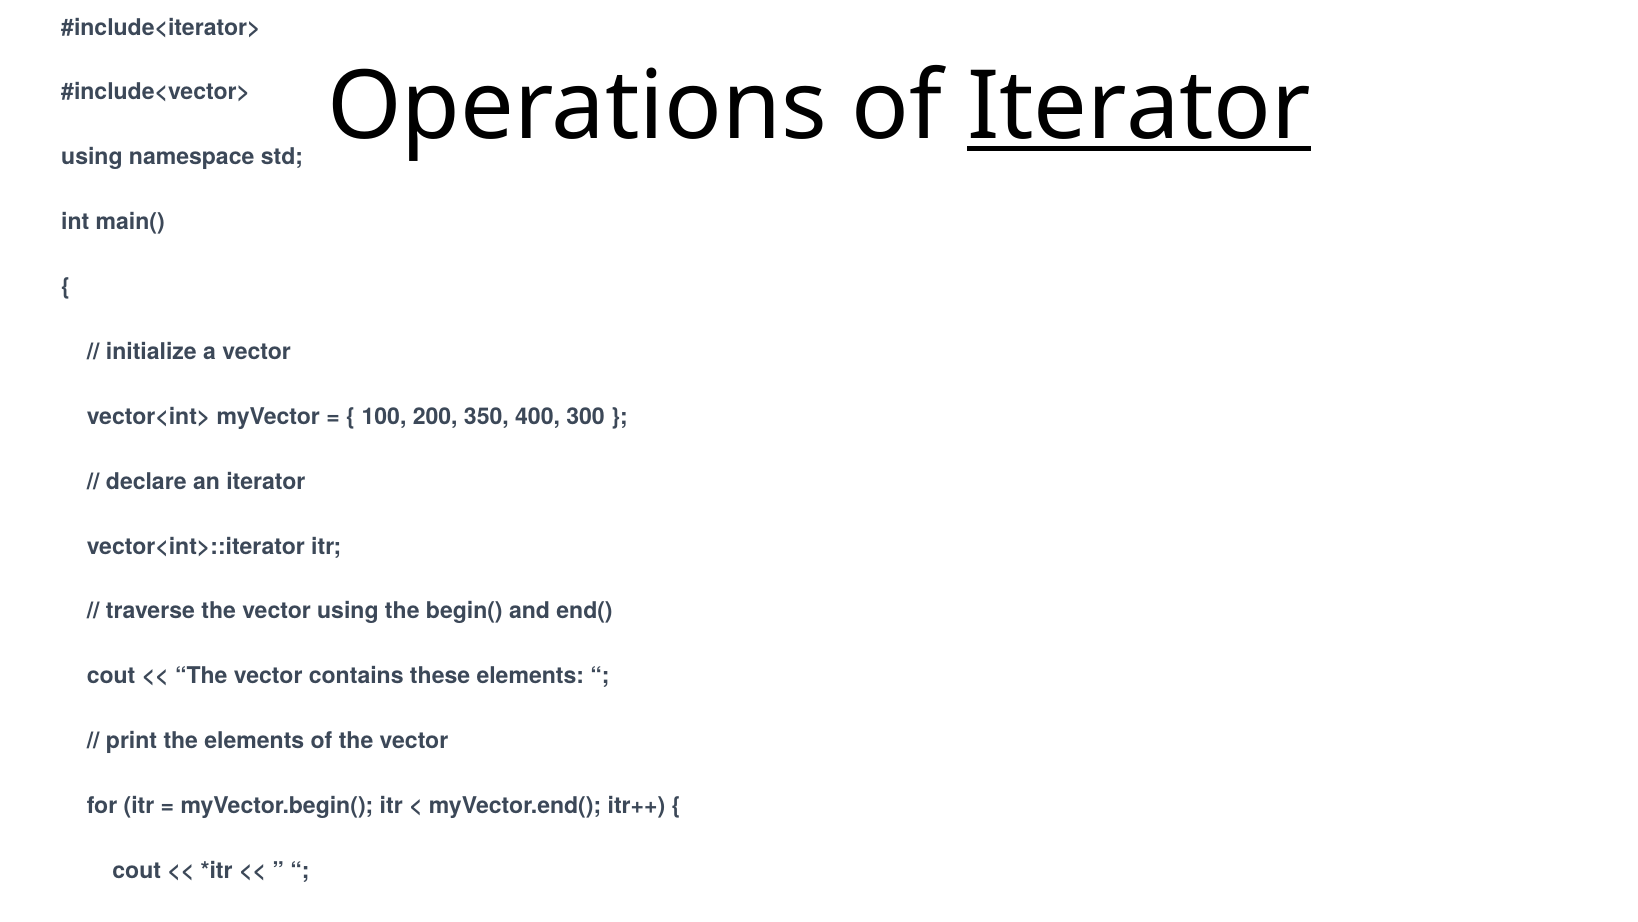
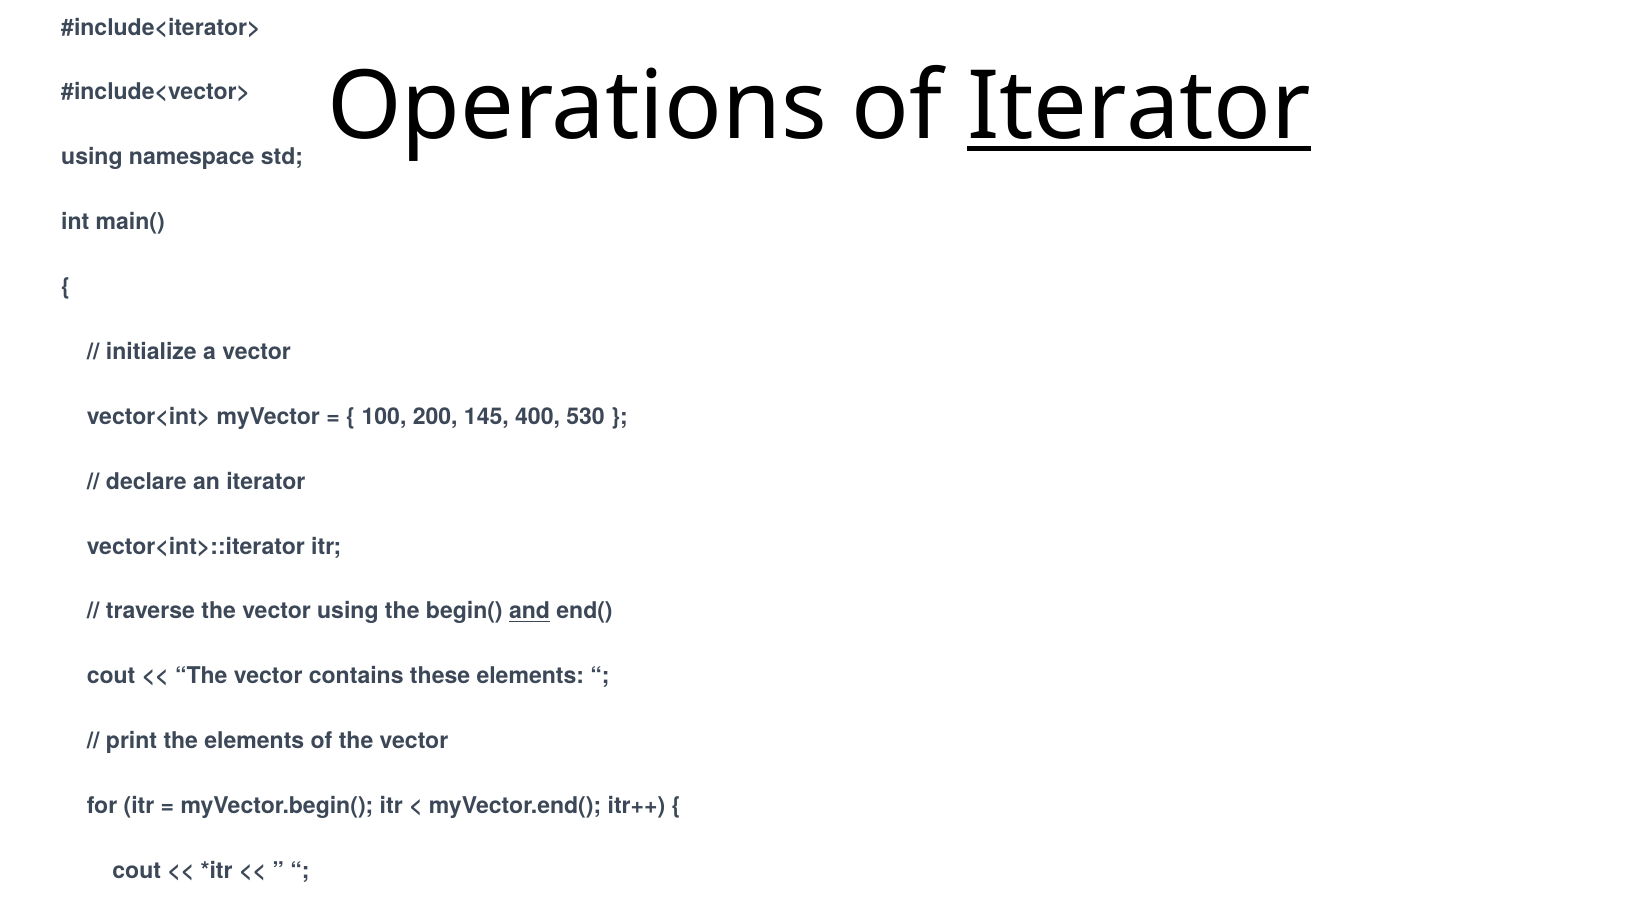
350: 350 -> 145 (486, 416)
300: 300 -> 530 (586, 416)
and underline: none -> present (530, 611)
